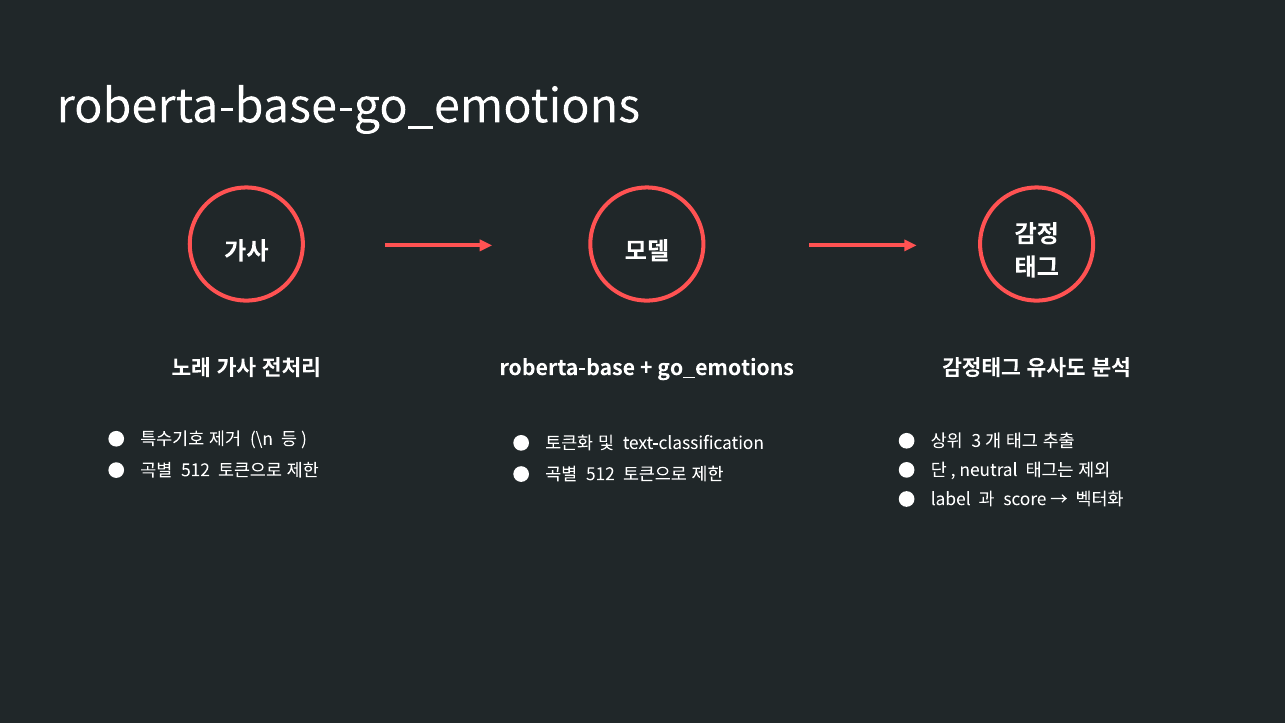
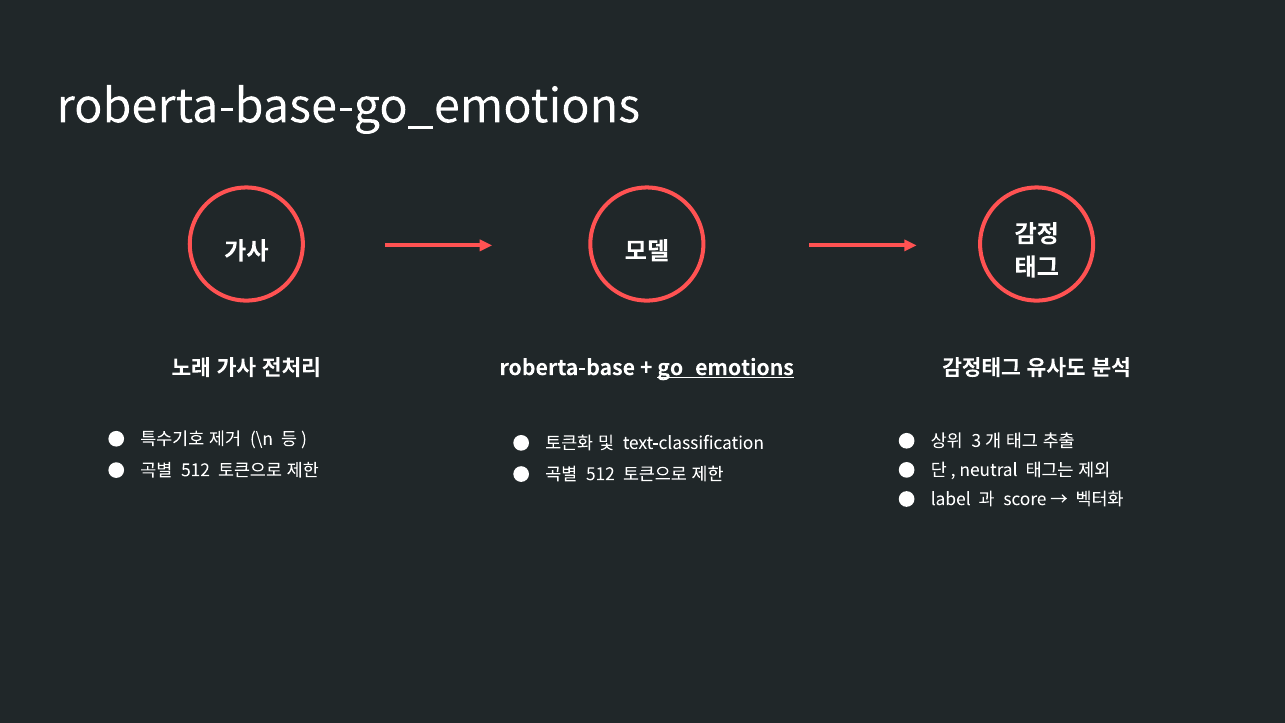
go_emotions underline: none -> present (726, 368)
